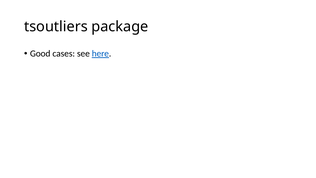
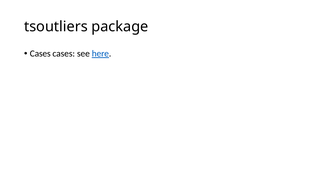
Good: Good -> Cases (40, 54)
